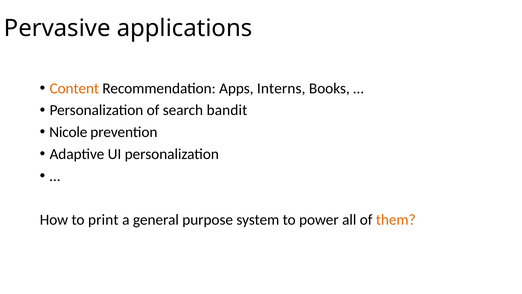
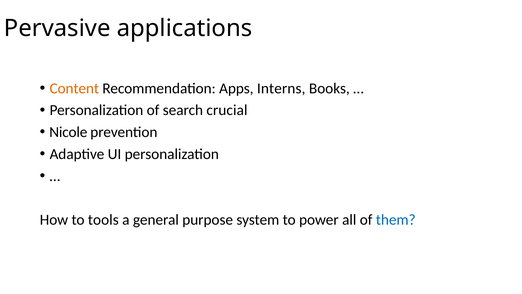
bandit: bandit -> crucial (227, 110)
print: print -> tools (103, 220)
them colour: orange -> blue (396, 220)
